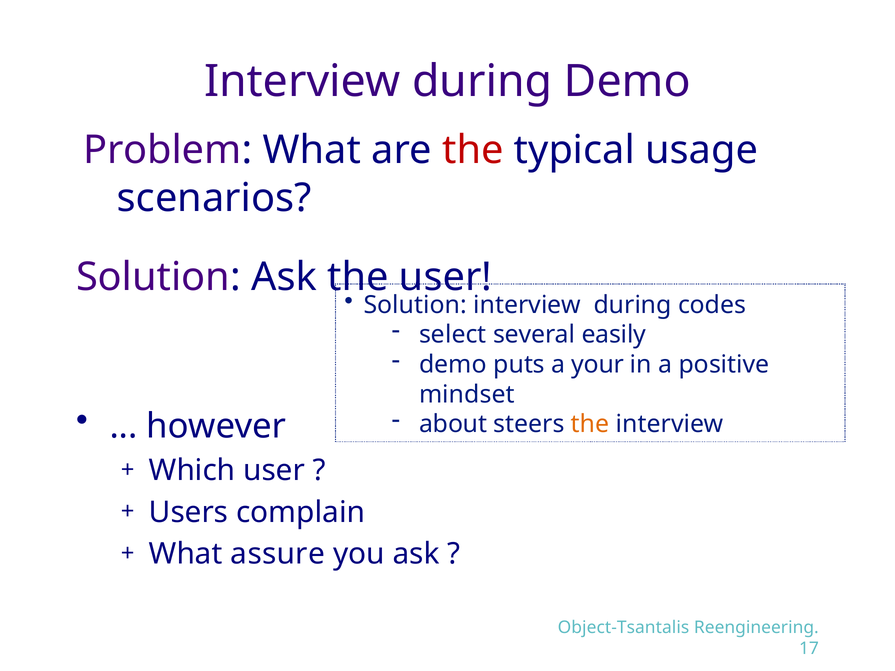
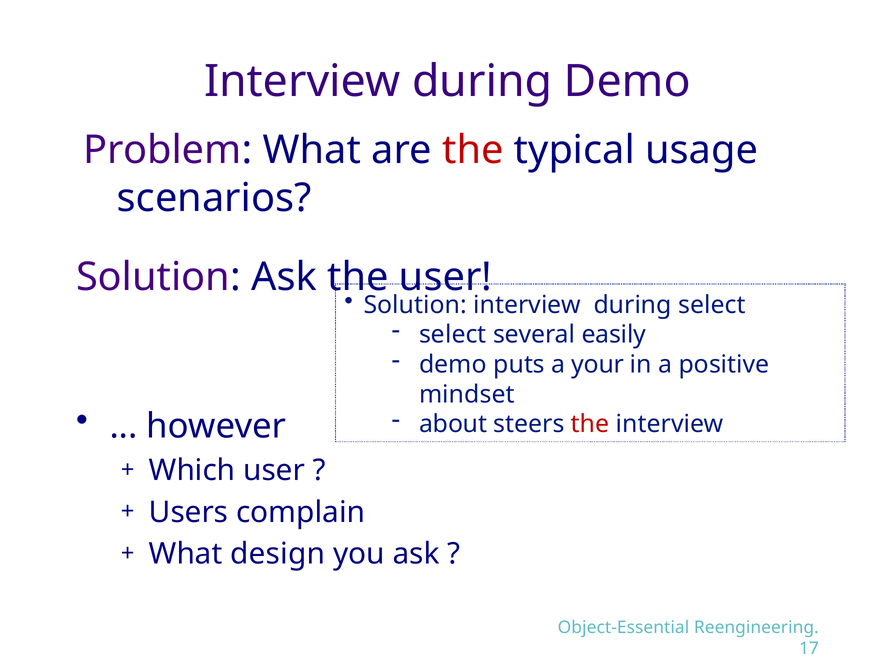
during codes: codes -> select (712, 305)
the colour: orange -> red (590, 424)
assure: assure -> design (278, 554)
Object-Tsantalis: Object-Tsantalis -> Object-Essential (623, 628)
